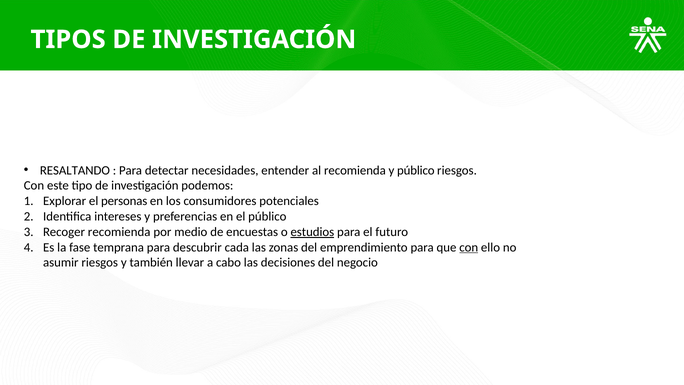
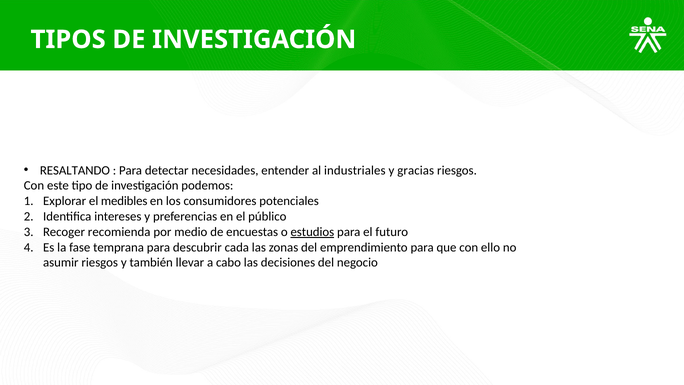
al recomienda: recomienda -> industriales (355, 170)
y público: público -> gracias (416, 170)
personas: personas -> medibles (124, 201)
con underline: present -> none (469, 247)
